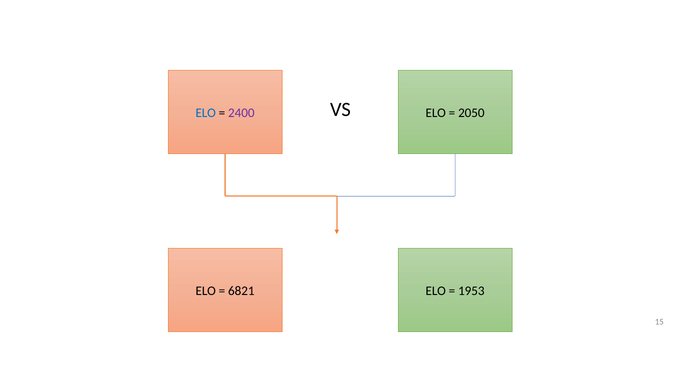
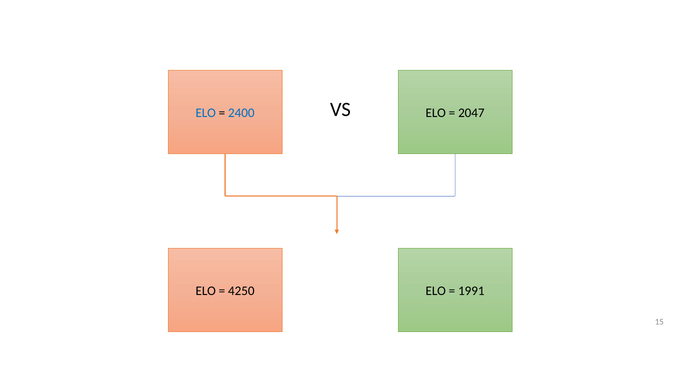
2400 colour: purple -> blue (241, 113)
2050: 2050 -> 2047 (471, 113)
6821: 6821 -> 4250 (241, 291)
1953: 1953 -> 1991 (471, 291)
